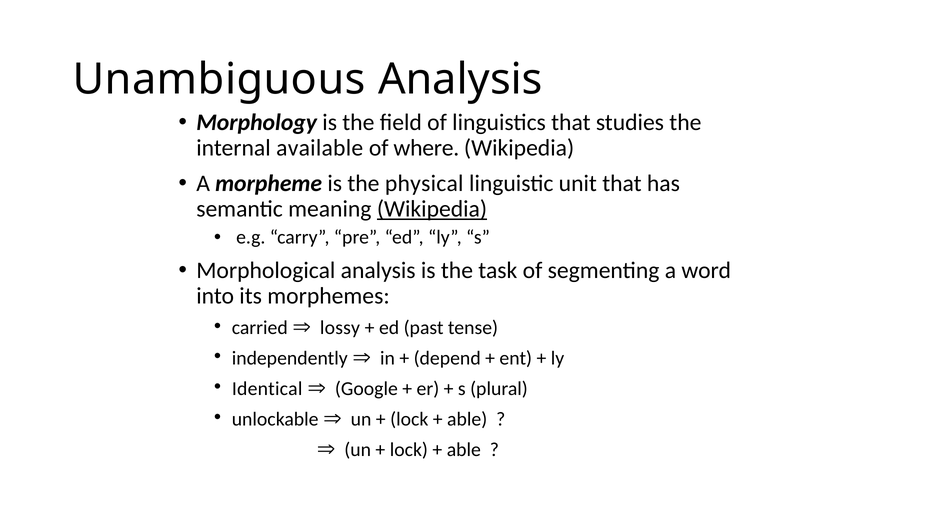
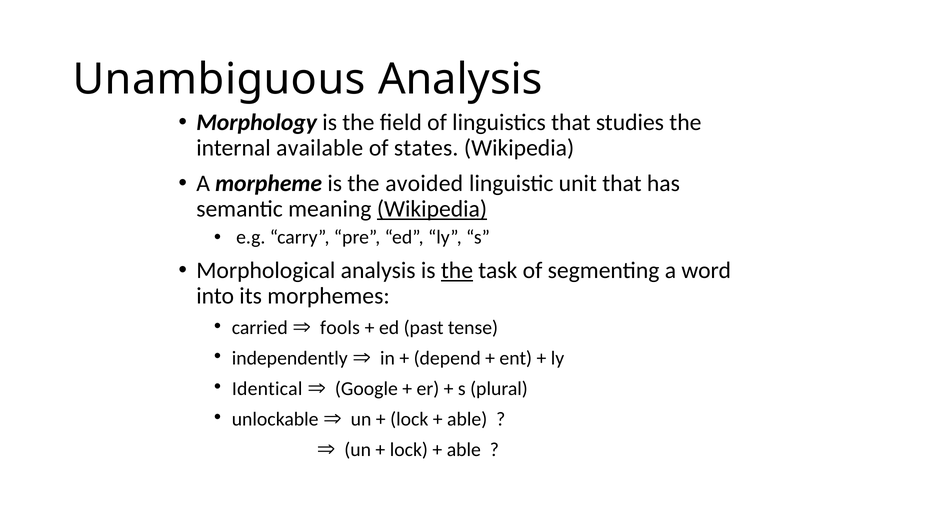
where: where -> states (426, 148)
physical: physical -> avoided (424, 184)
the underline: none -> present (457, 271)
lossy: lossy -> fools (340, 328)
